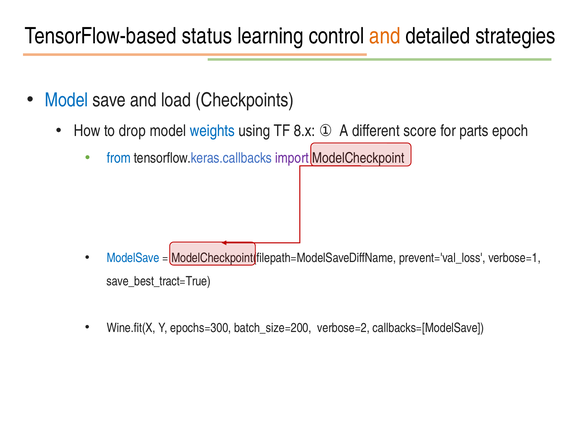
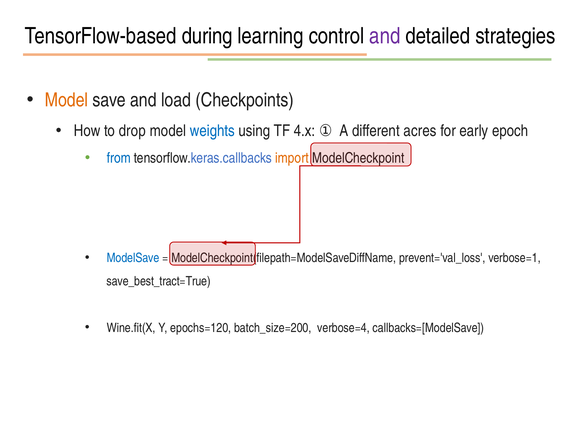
status: status -> during (207, 36)
and colour: orange -> purple (385, 36)
Model colour: blue -> orange (66, 100)
8.x: 8.x -> 4.x (305, 131)
score: score -> acres (420, 131)
parts: parts -> early (474, 131)
import colour: purple -> orange (292, 158)
epochs=300: epochs=300 -> epochs=120 (201, 328)
verbose=2: verbose=2 -> verbose=4 (344, 328)
